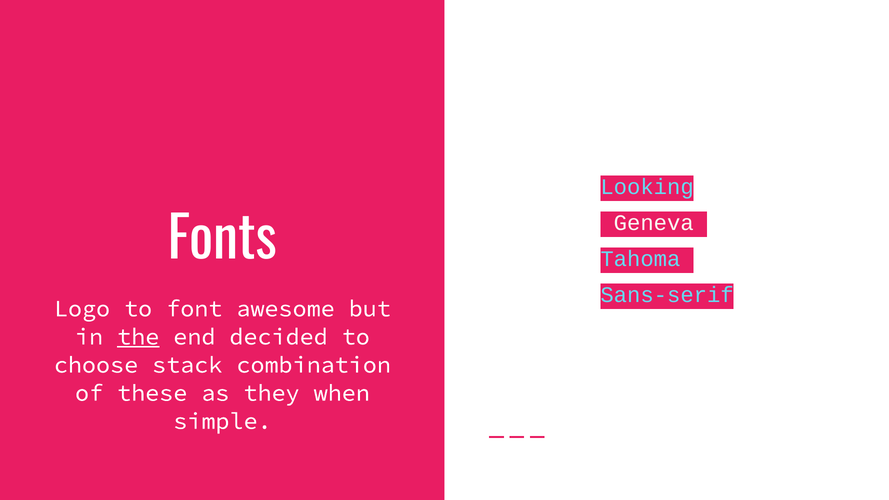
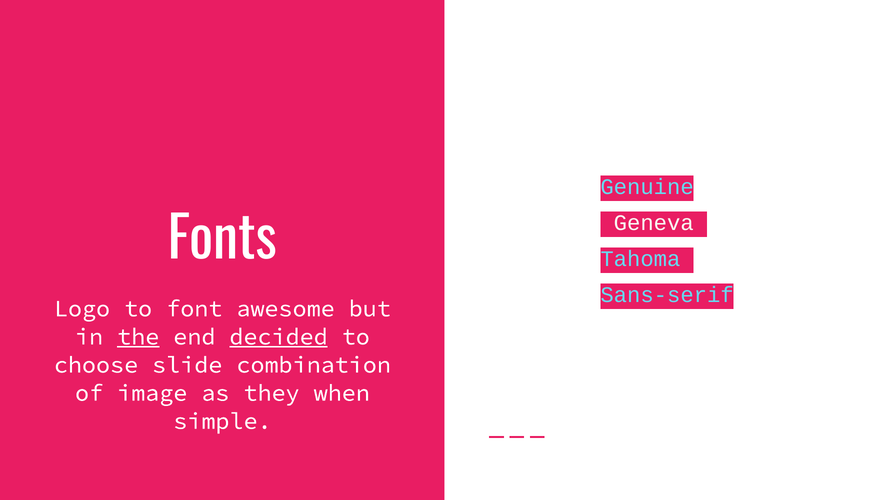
Looking: Looking -> Genuine (647, 187)
decided underline: none -> present (279, 337)
stack: stack -> slide (187, 365)
these: these -> image (152, 393)
